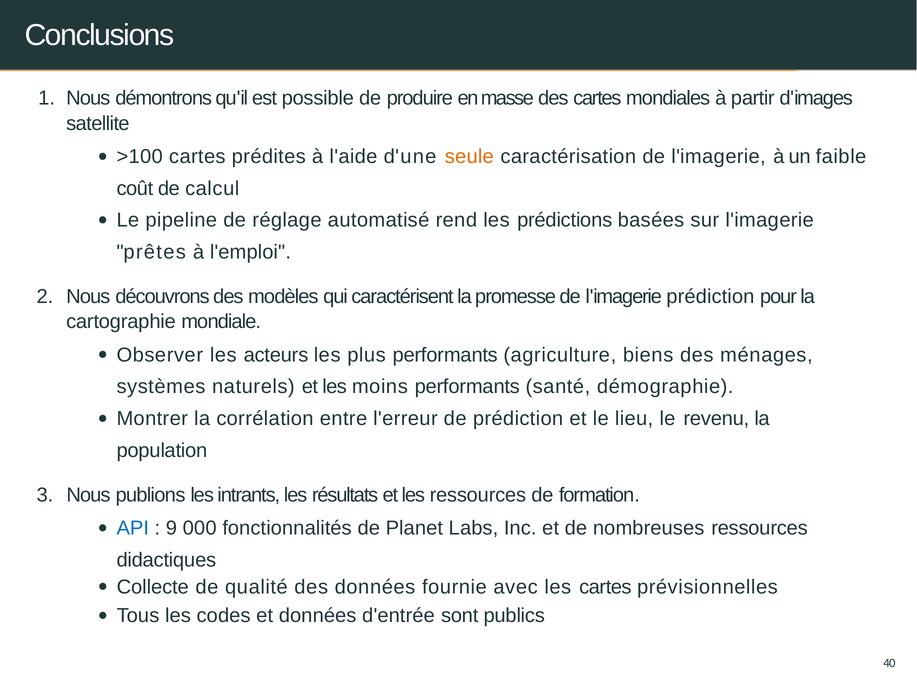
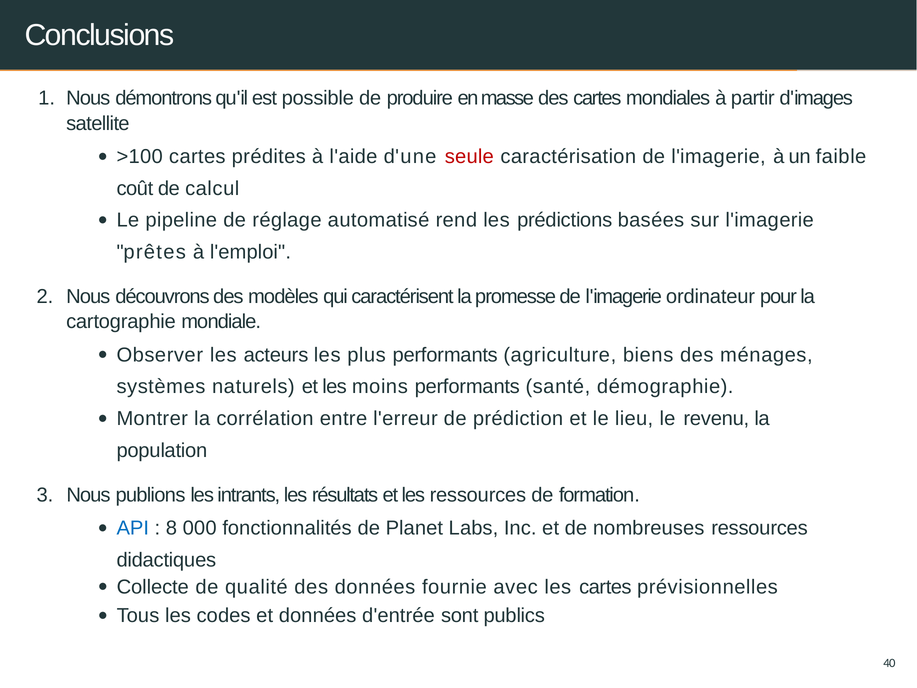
seule colour: orange -> red (469, 157)
l'imagerie prédiction: prédiction -> ordinateur (711, 297)
9: 9 -> 8 (171, 528)
